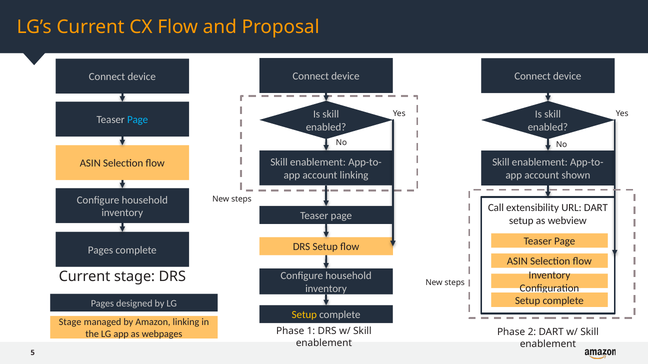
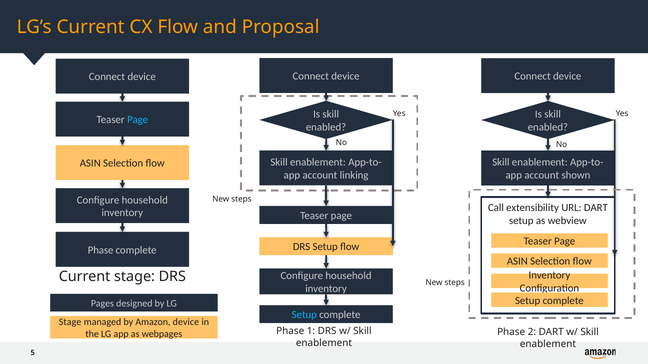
Pages: Pages -> Phase (101, 250)
Setup colour: yellow -> light blue (304, 315)
Amazon linking: linking -> device (186, 322)
